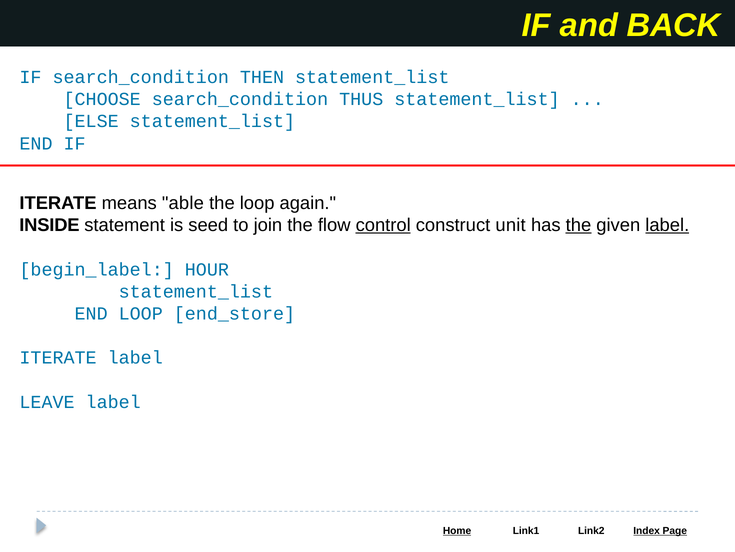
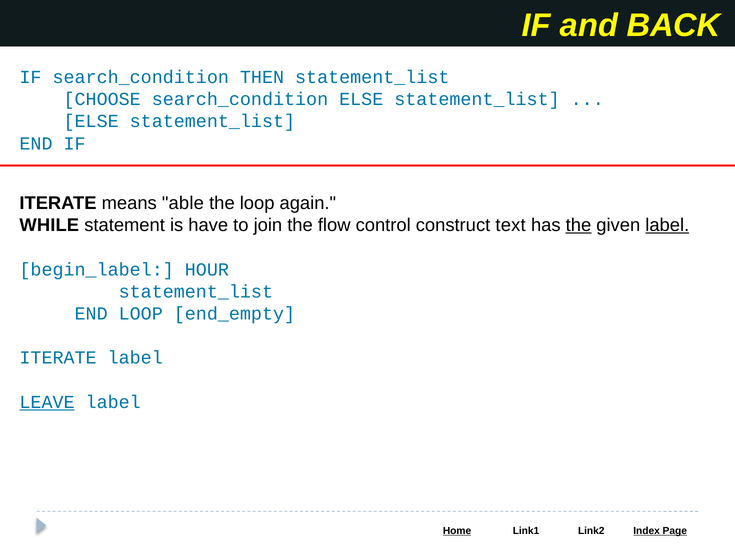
search_condition THUS: THUS -> ELSE (361, 99)
INSIDE: INSIDE -> WHILE (49, 225)
seed: seed -> have (208, 225)
control underline: present -> none (383, 225)
unit: unit -> text (511, 225)
end_store: end_store -> end_empty (234, 313)
LEAVE underline: none -> present (47, 401)
